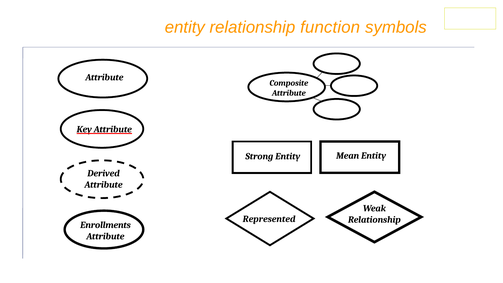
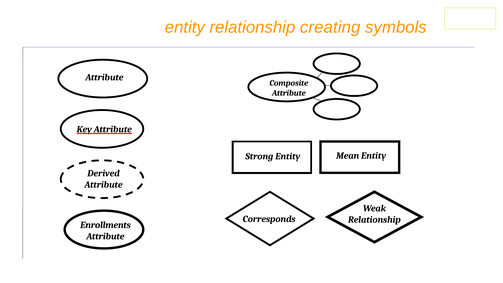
function: function -> creating (330, 27)
Represented: Represented -> Corresponds (269, 219)
